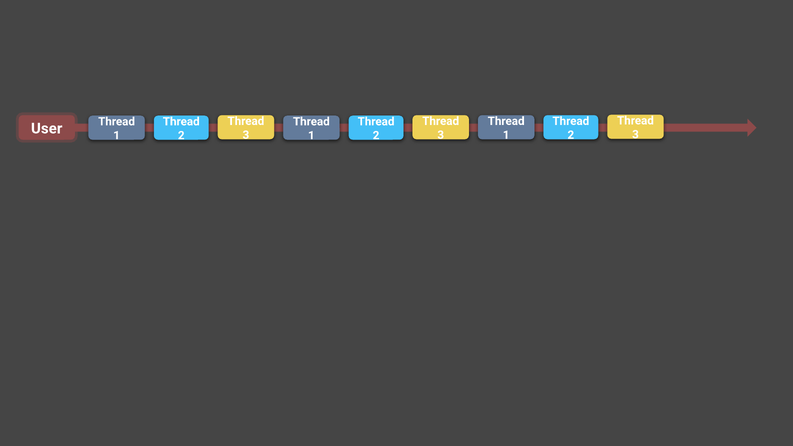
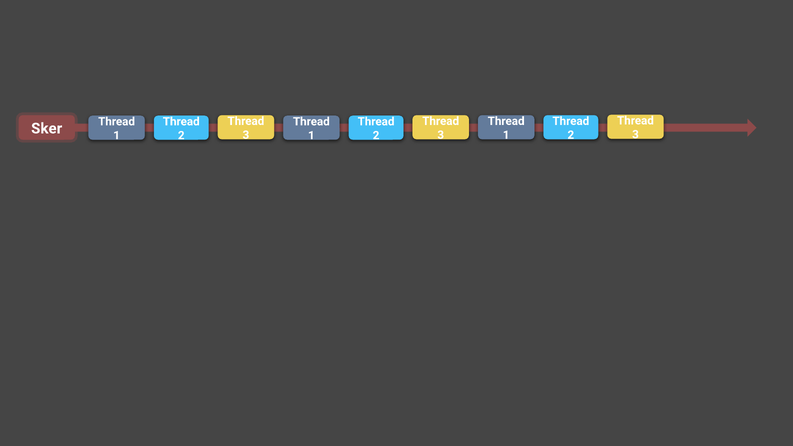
User: User -> Sker (47, 128)
